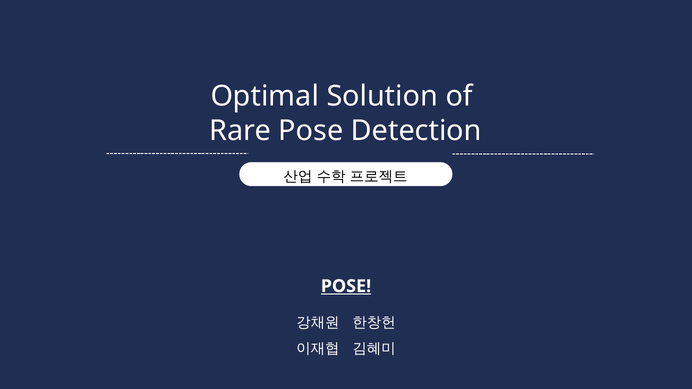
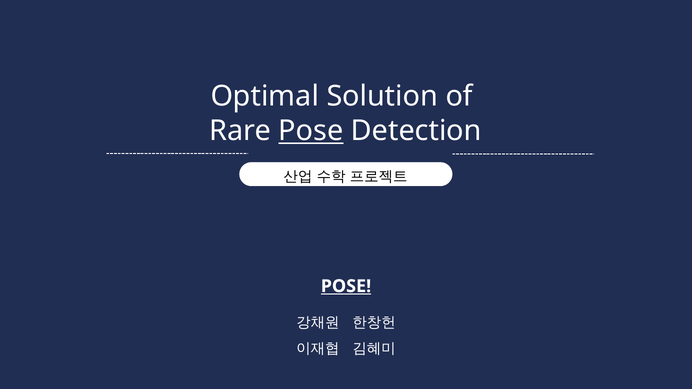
Pose underline: none -> present (311, 131)
